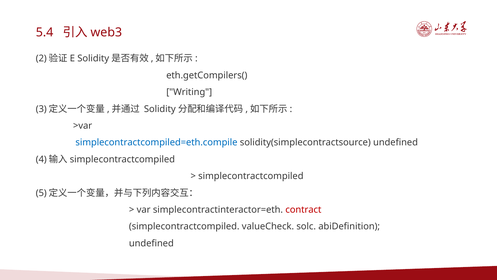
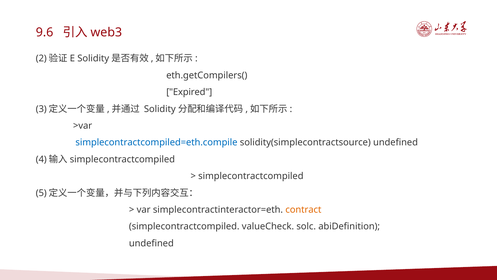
5.4: 5.4 -> 9.6 (45, 32)
Writing: Writing -> Expired (189, 92)
contract colour: red -> orange (303, 209)
